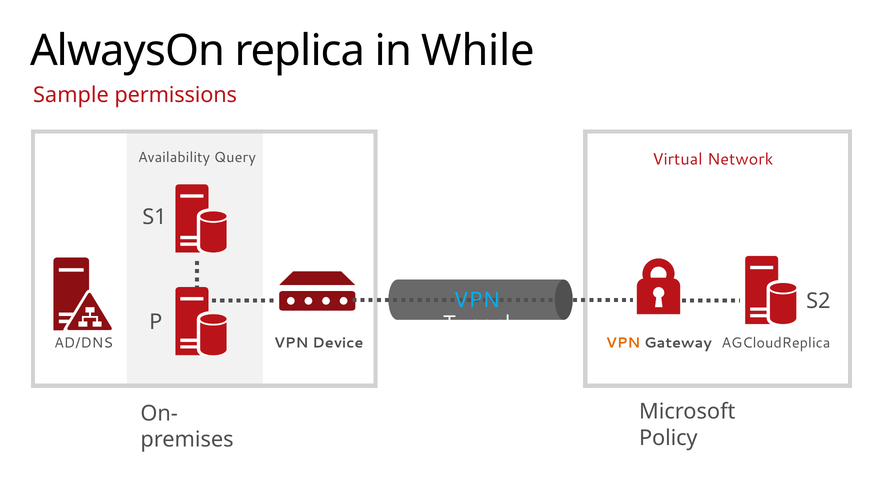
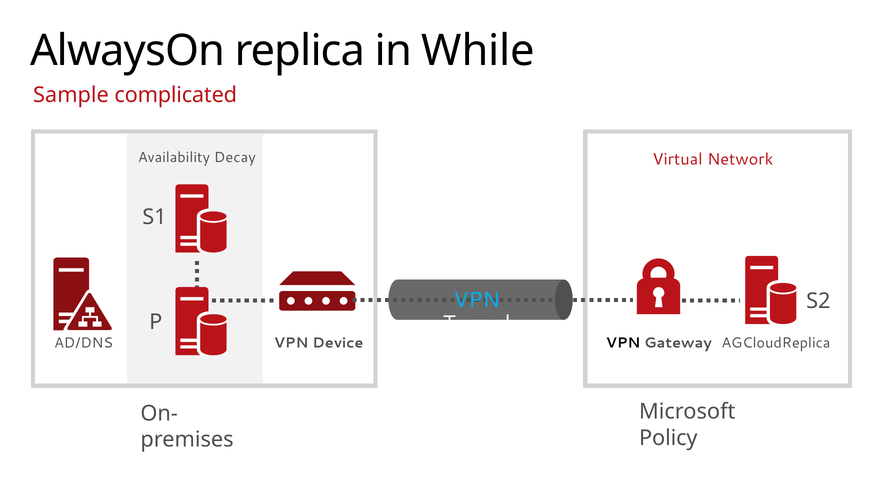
permissions: permissions -> complicated (176, 95)
Query: Query -> Decay (235, 157)
VPN colour: orange -> black (623, 342)
